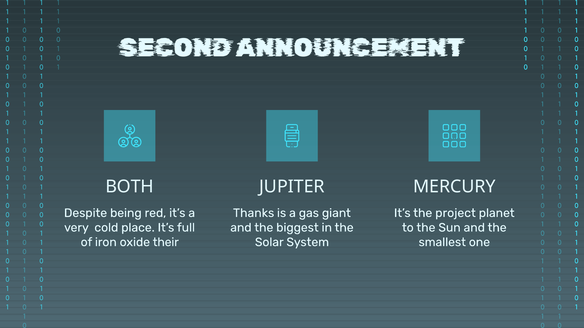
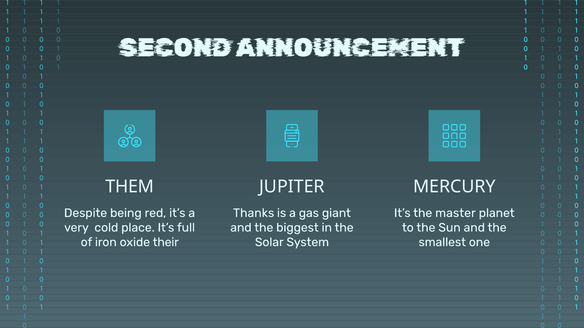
BOTH: BOTH -> THEM (130, 187)
project: project -> master (455, 213)
